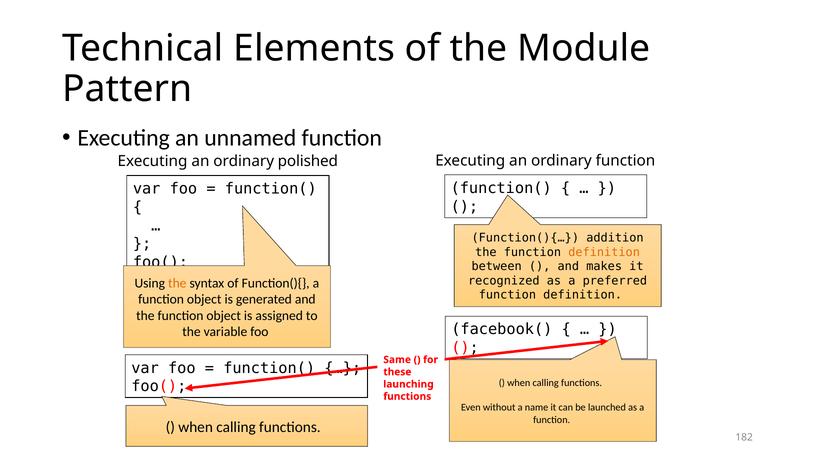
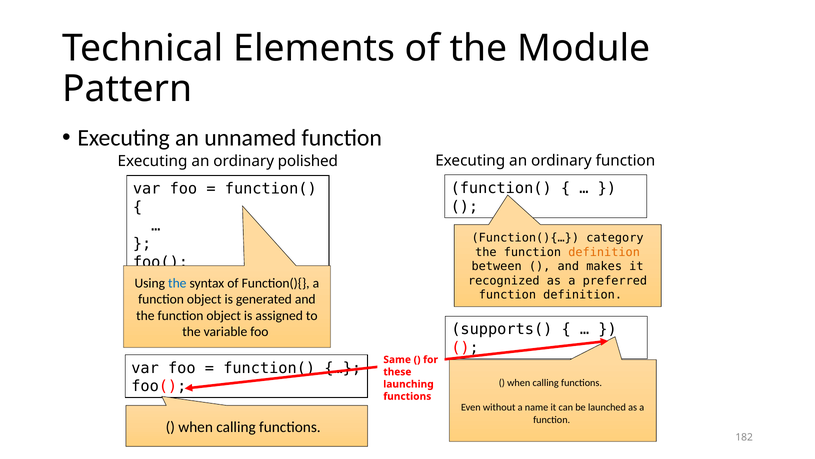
addition: addition -> category (615, 238)
the colour: orange -> blue (177, 283)
facebook(: facebook( -> supports( (502, 329)
